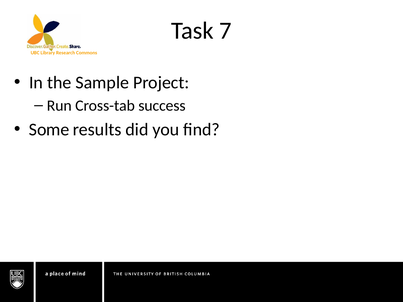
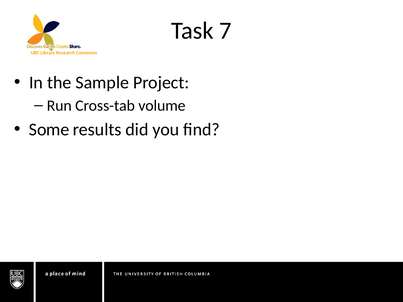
success: success -> volume (162, 106)
